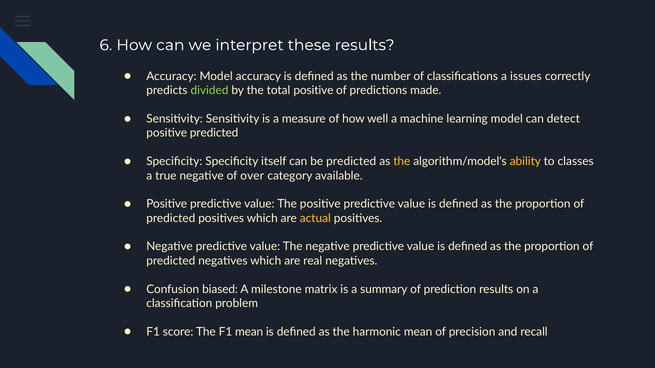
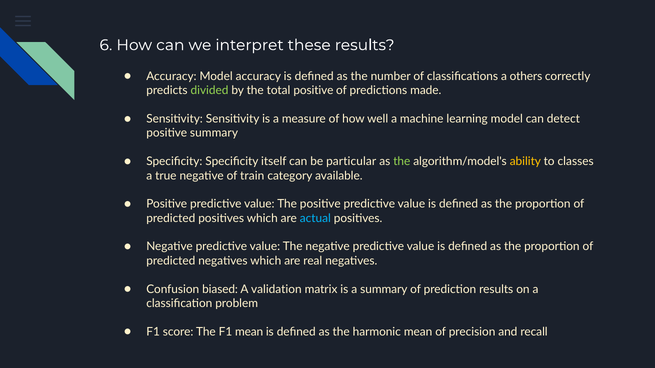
issues: issues -> others (526, 76)
positive predicted: predicted -> summary (214, 133)
be predicted: predicted -> particular (351, 162)
the colour: yellow -> light green (402, 162)
over: over -> train (252, 176)
actual colour: yellow -> light blue (315, 218)
milestone: milestone -> validation (276, 290)
